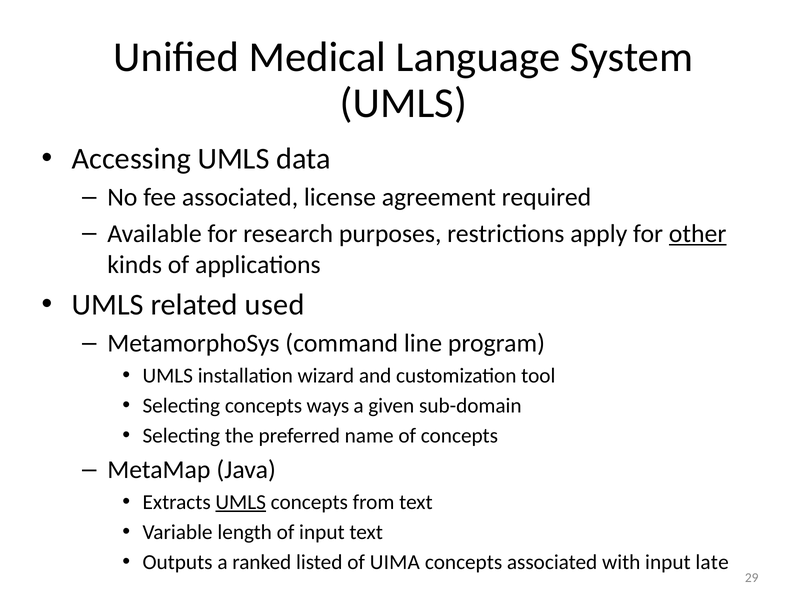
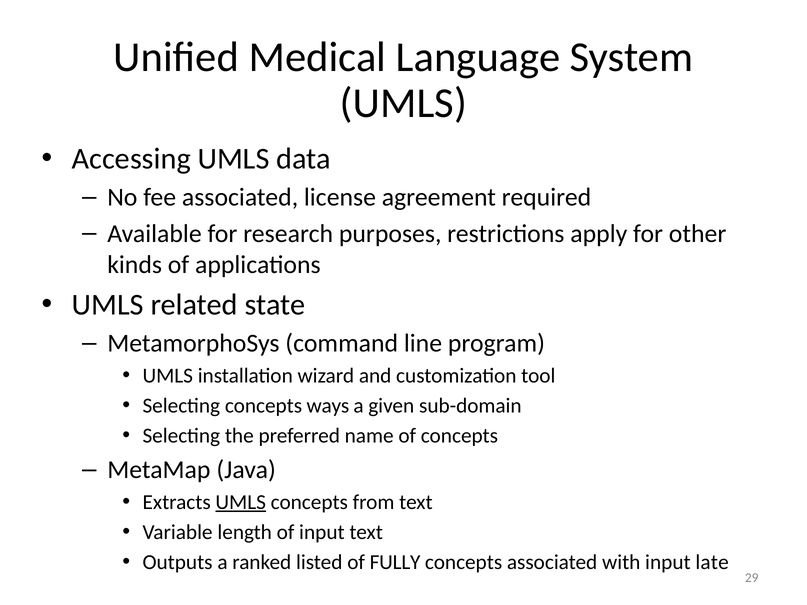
other underline: present -> none (698, 234)
used: used -> state (275, 305)
UIMA: UIMA -> FULLY (395, 562)
